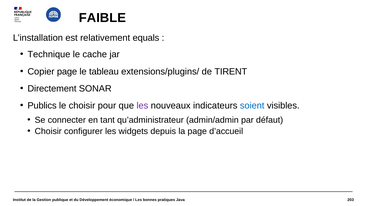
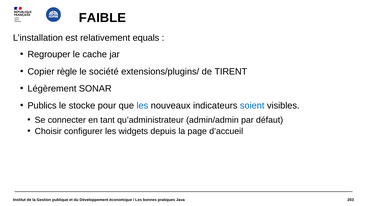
Technique: Technique -> Regrouper (49, 55)
Copier page: page -> règle (67, 72)
tableau: tableau -> société (104, 72)
Directement: Directement -> Légèrement (52, 89)
le choisir: choisir -> stocke (82, 106)
les colour: purple -> blue (142, 106)
